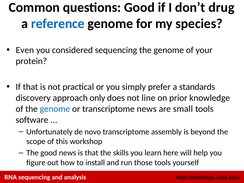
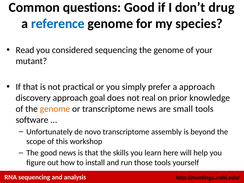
Even: Even -> Read (25, 50)
protein: protein -> mutant (31, 61)
a standards: standards -> approach (197, 87)
only: only -> goal (97, 98)
line: line -> real (149, 98)
genome colour: blue -> orange (55, 109)
